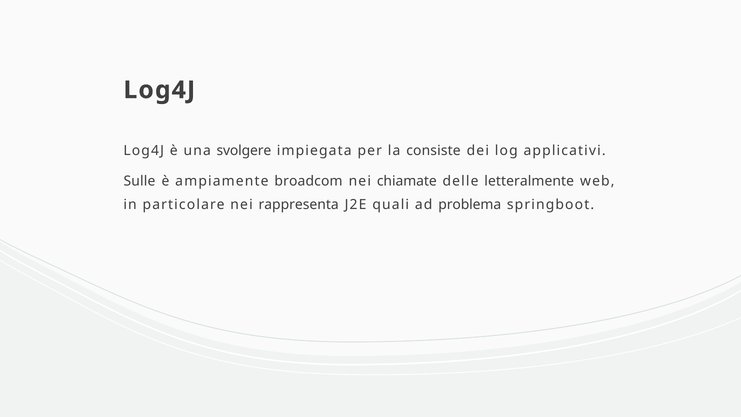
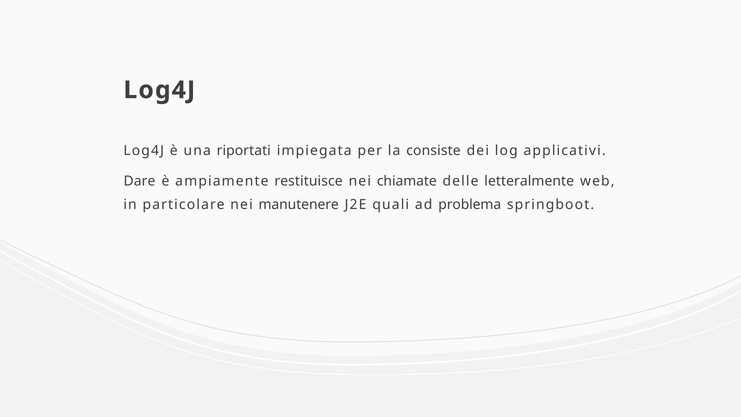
svolgere: svolgere -> riportati (244, 151)
Sulle: Sulle -> Dare (139, 181)
broadcom: broadcom -> restituisce (309, 181)
rappresenta: rappresenta -> manutenere (299, 205)
